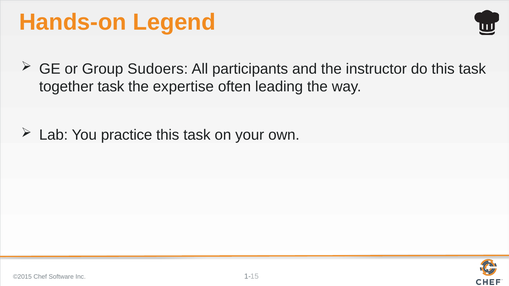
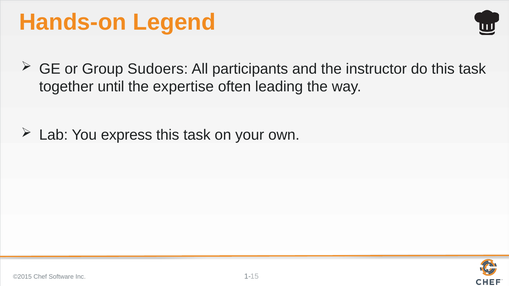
together task: task -> until (111, 87)
practice: practice -> express (127, 135)
